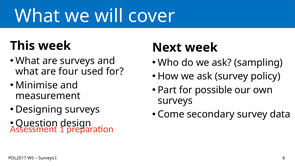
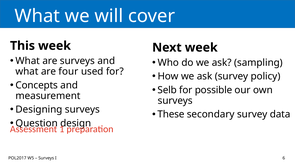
Minimise: Minimise -> Concepts (37, 85)
Part: Part -> Selb (167, 90)
Come: Come -> These (171, 114)
